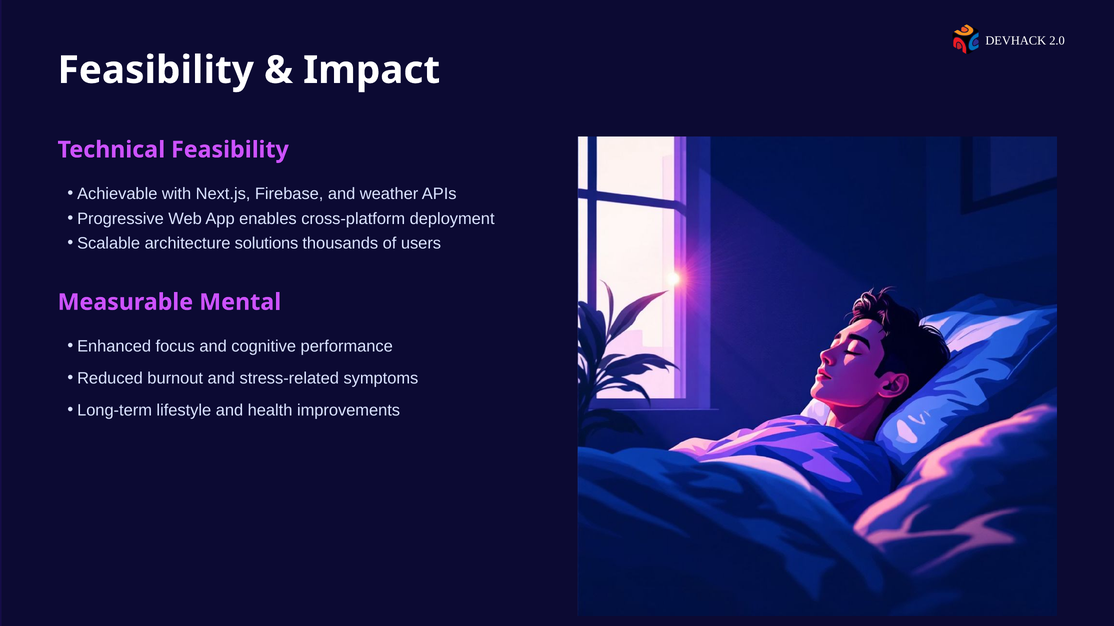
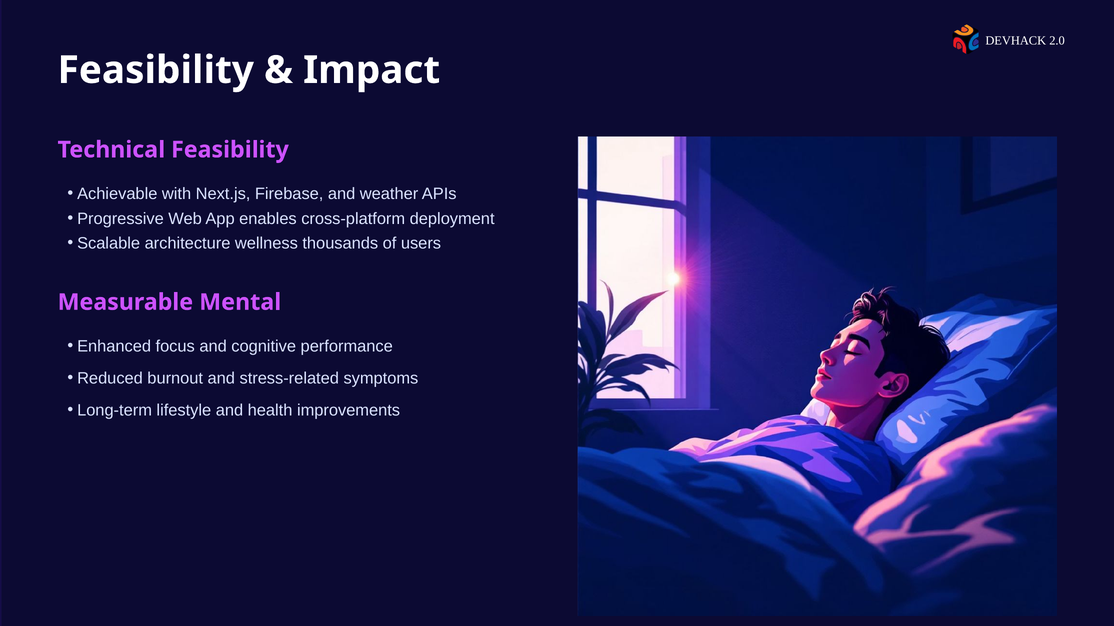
solutions: solutions -> wellness (266, 244)
